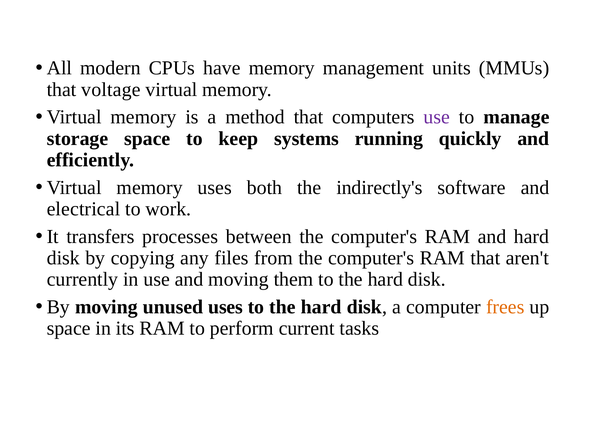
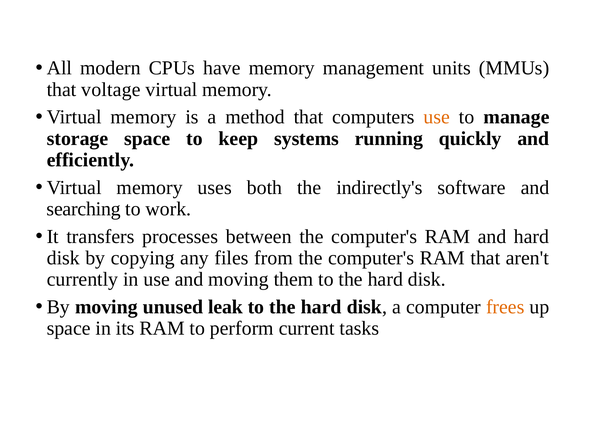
use colour: purple -> orange (437, 117)
electrical: electrical -> searching (84, 209)
unused uses: uses -> leak (226, 307)
